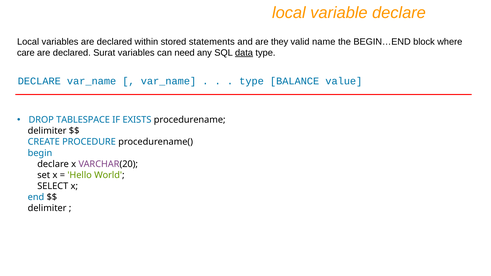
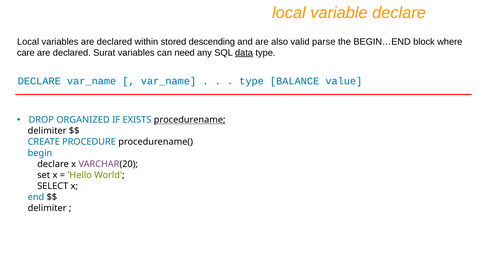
statements: statements -> descending (212, 42)
they: they -> also (280, 42)
name: name -> parse (324, 42)
TABLESPACE: TABLESPACE -> ORGANIZED (83, 120)
procedurename underline: none -> present (190, 120)
